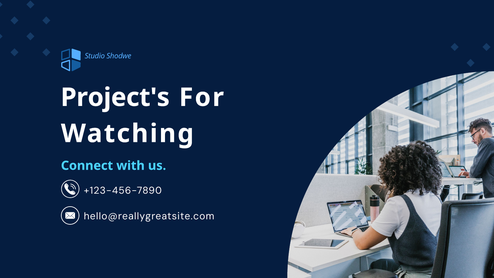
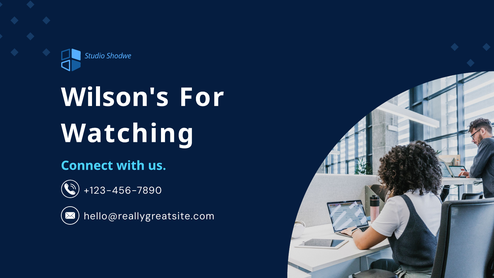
Project's: Project's -> Wilson's (115, 97)
